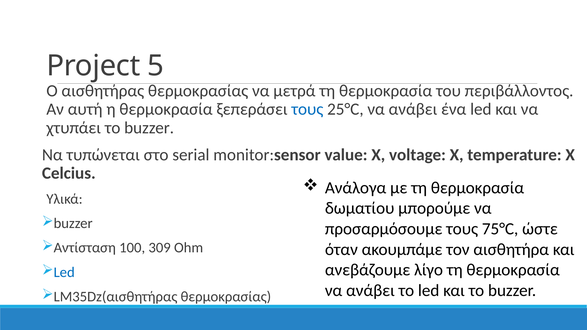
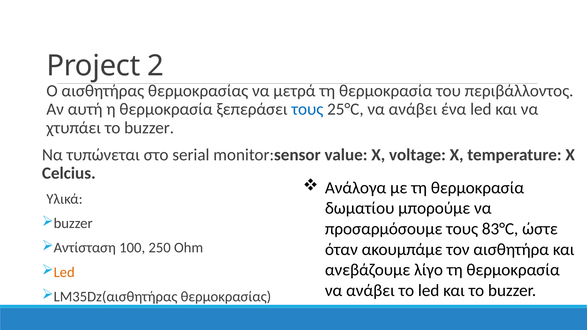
5: 5 -> 2 (156, 66)
75°C: 75°C -> 83°C (500, 229)
309: 309 -> 250 (160, 248)
Led colour: blue -> orange (64, 272)
